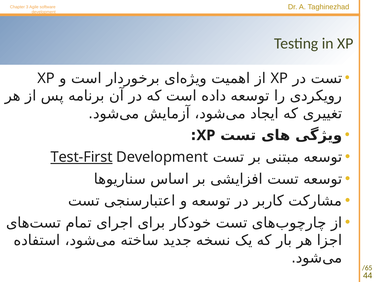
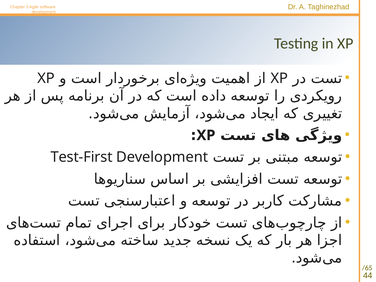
Test-First underline: present -> none (82, 157)
